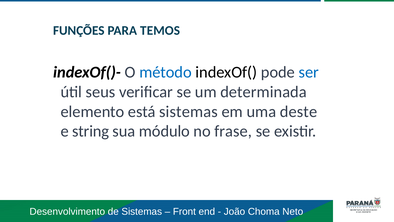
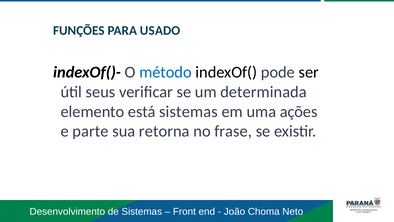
TEMOS: TEMOS -> USADO (160, 31)
ser colour: blue -> black (309, 72)
deste: deste -> ações (299, 111)
string: string -> parte (90, 131)
módulo: módulo -> retorna (164, 131)
